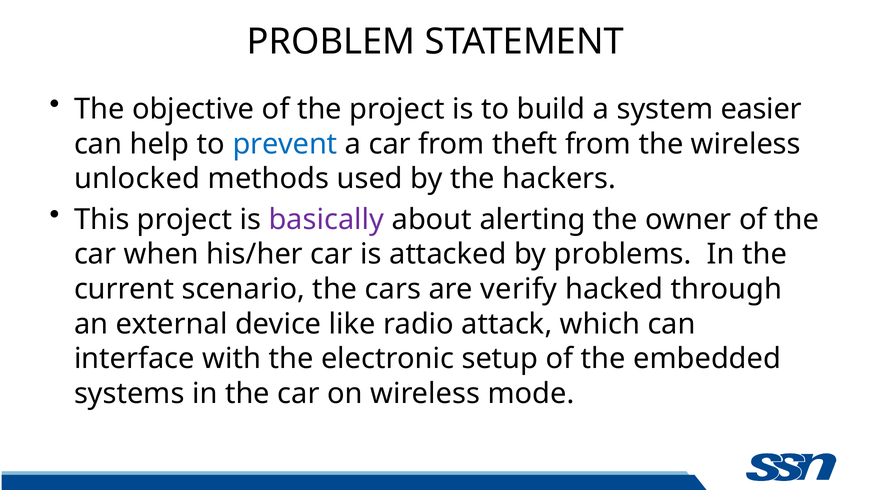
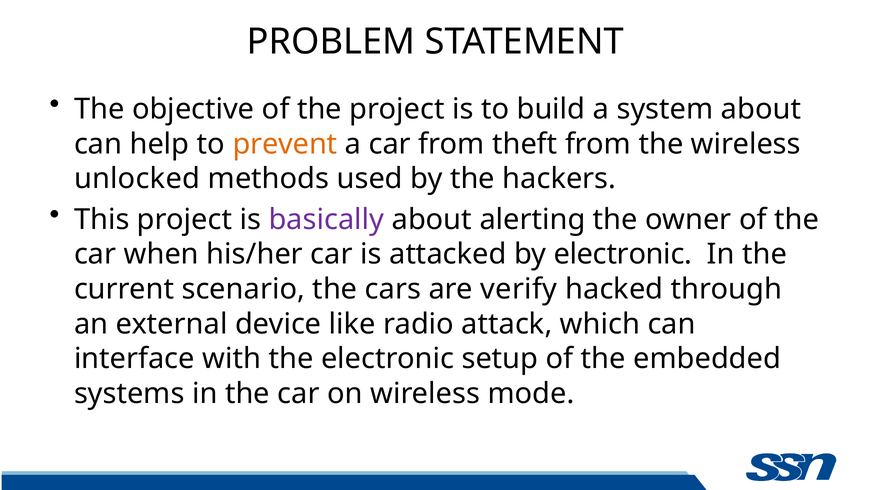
system easier: easier -> about (761, 109)
prevent colour: blue -> orange (285, 144)
by problems: problems -> electronic (623, 254)
